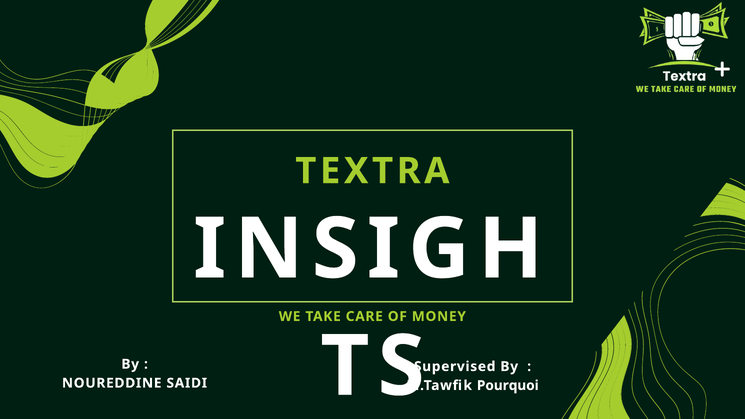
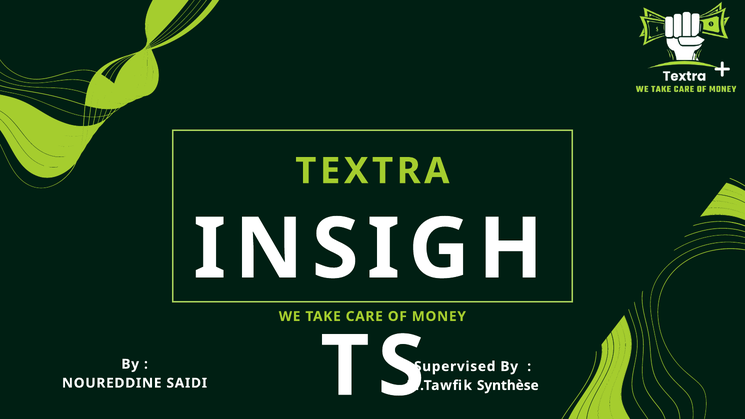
Pourquoi: Pourquoi -> Synthèse (508, 386)
